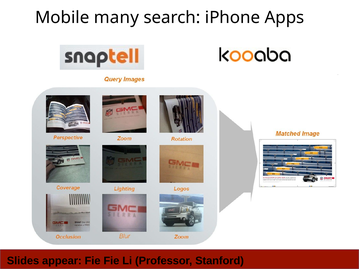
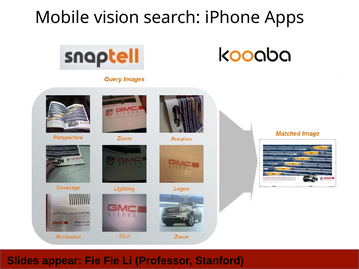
many: many -> vision (117, 18)
